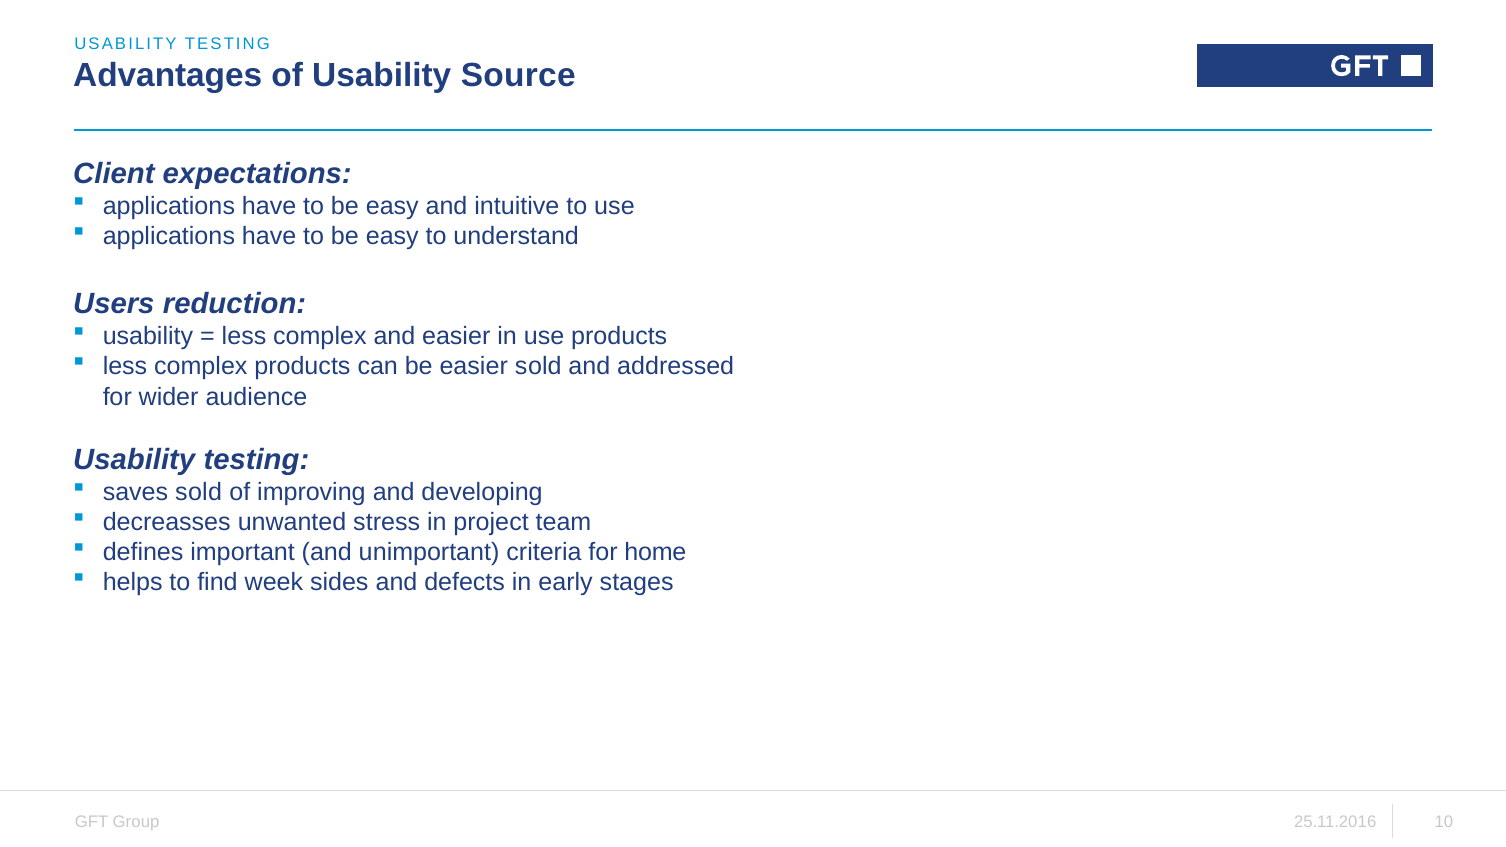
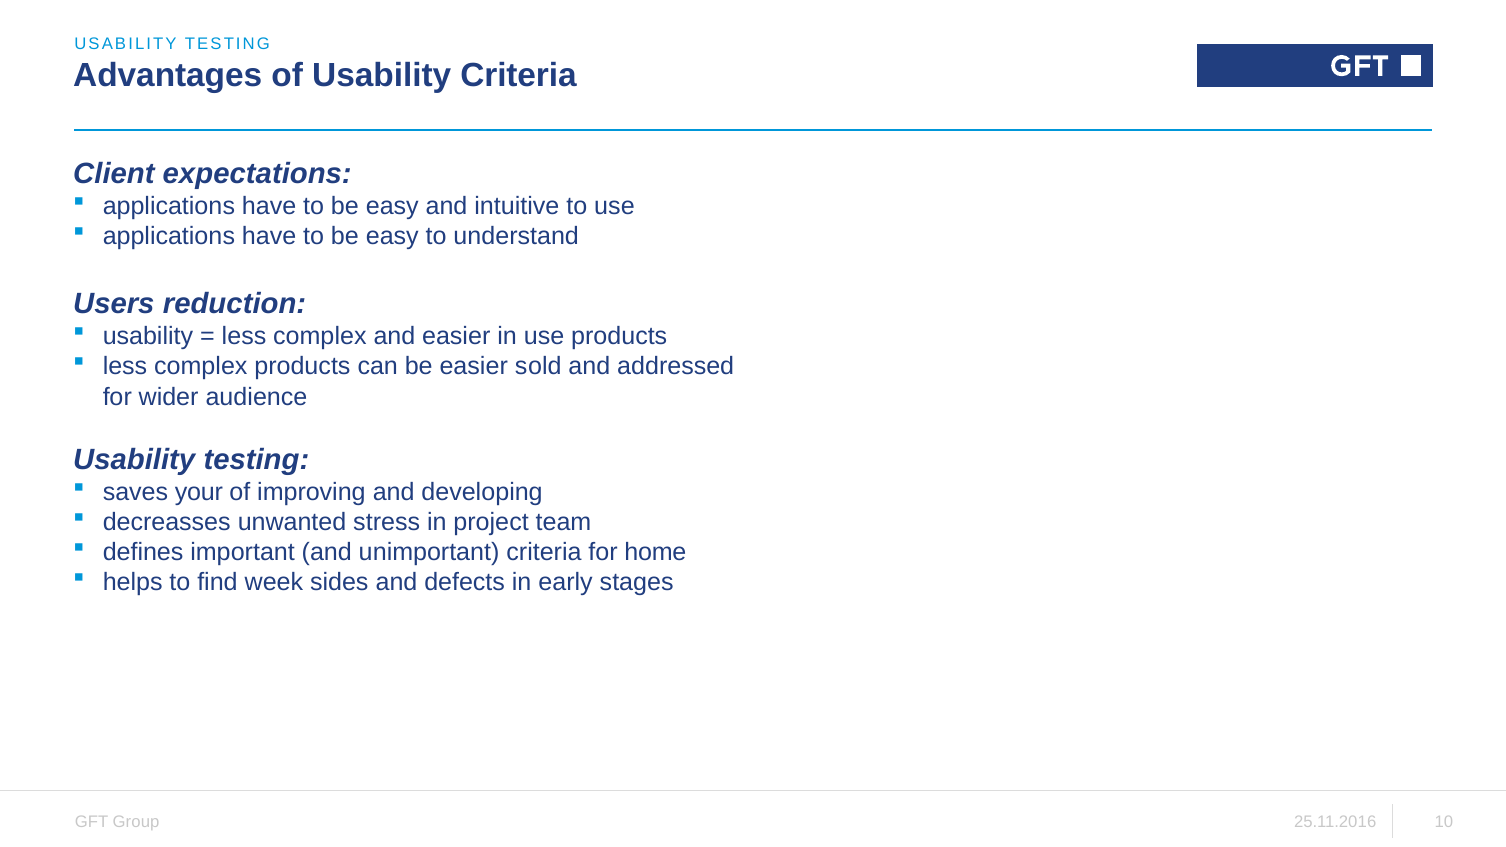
Usability Source: Source -> Criteria (518, 75)
saves sold: sold -> your (199, 492)
